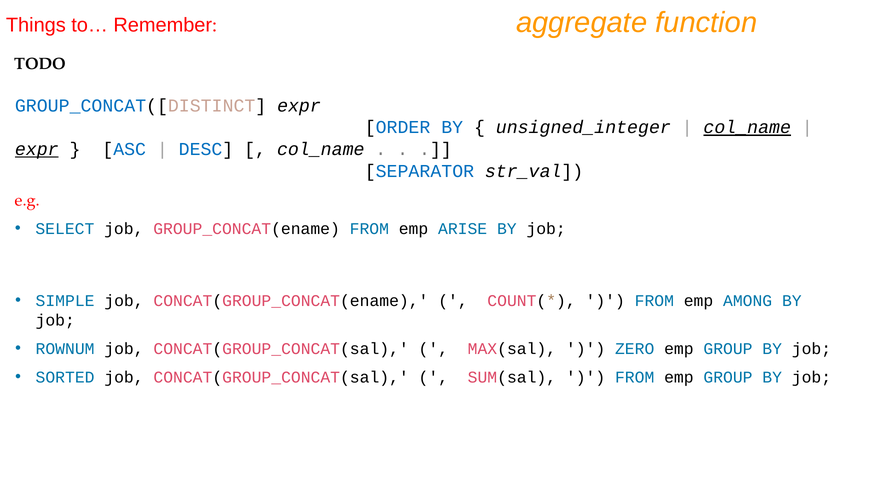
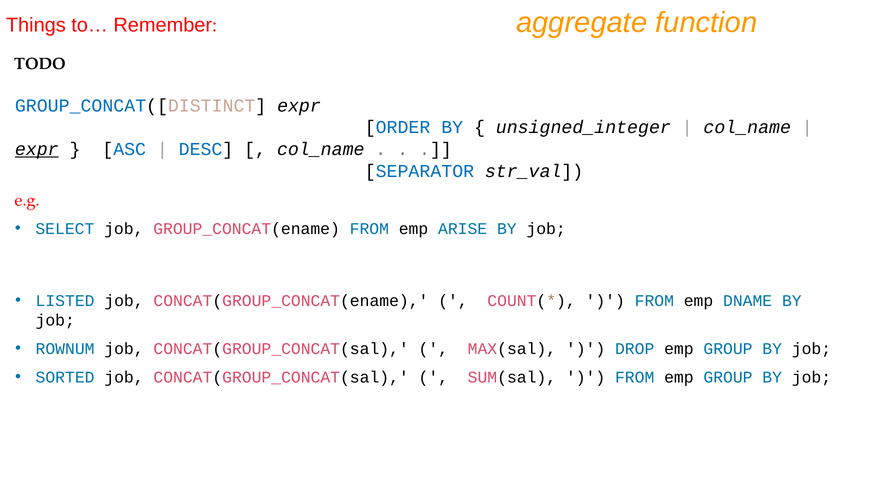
col_name underline: present -> none (747, 127)
SIMPLE: SIMPLE -> LISTED (65, 301)
AMONG: AMONG -> DNAME (748, 301)
ZERO: ZERO -> DROP (635, 349)
